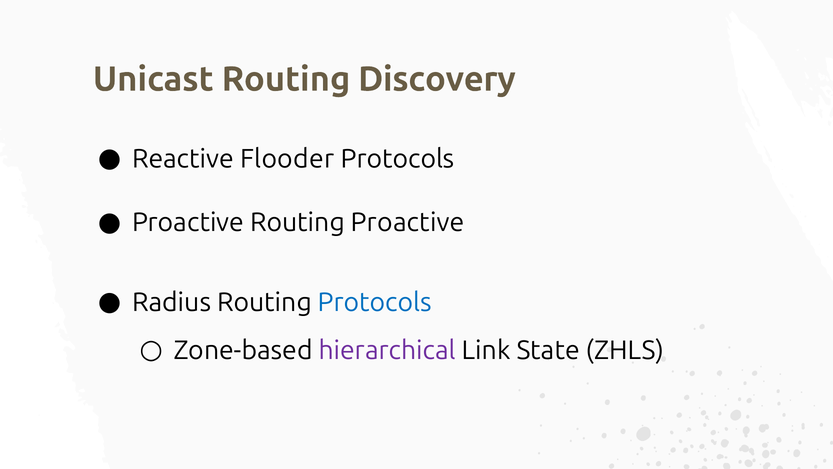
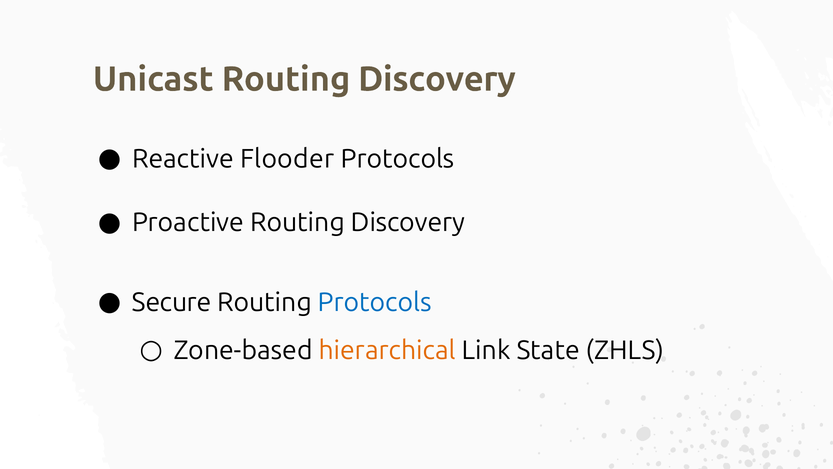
Proactive Routing Proactive: Proactive -> Discovery (408, 222)
Radius: Radius -> Secure (172, 302)
hierarchical colour: purple -> orange (387, 350)
